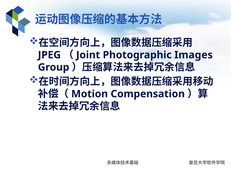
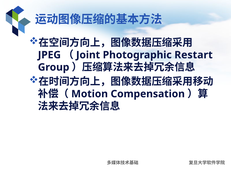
Images: Images -> Restart (194, 55)
